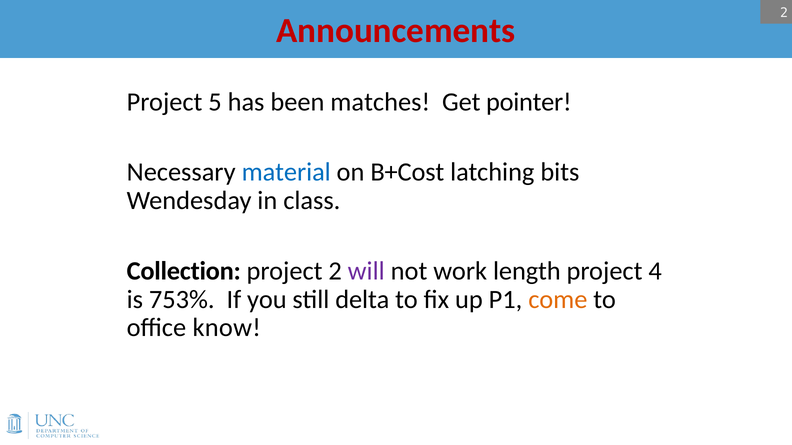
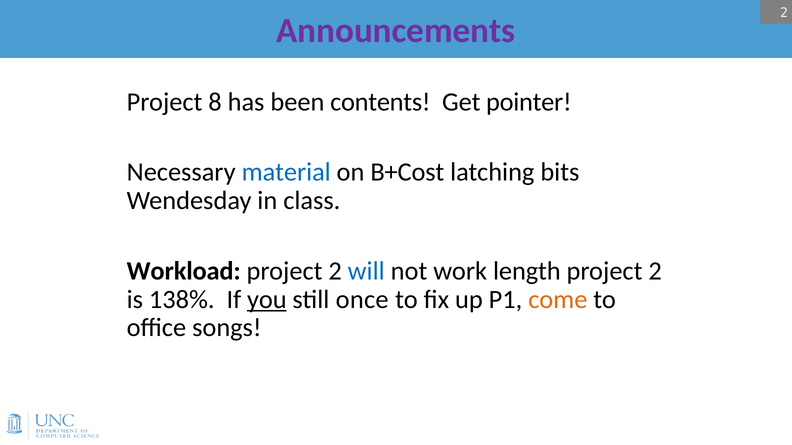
Announcements colour: red -> purple (396, 31)
5: 5 -> 8 (215, 102)
matches: matches -> contents (380, 102)
Collection: Collection -> Workload (184, 271)
will colour: purple -> blue (366, 271)
4: 4 -> 2 (655, 271)
753%: 753% -> 138% (182, 300)
you underline: none -> present (267, 300)
delta: delta -> once (362, 300)
know: know -> songs (227, 328)
